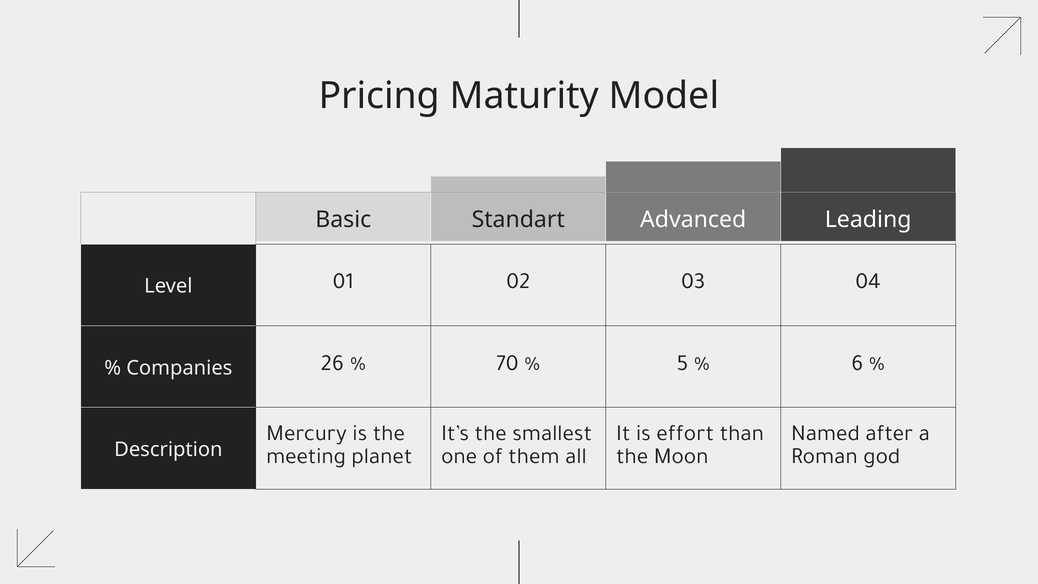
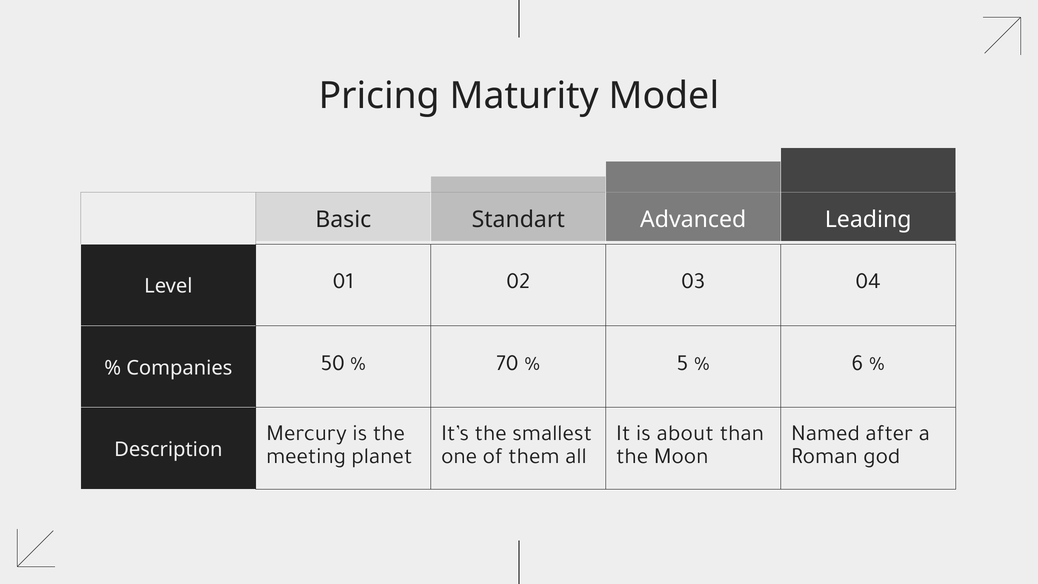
26: 26 -> 50 (333, 362)
effort: effort -> about (685, 432)
